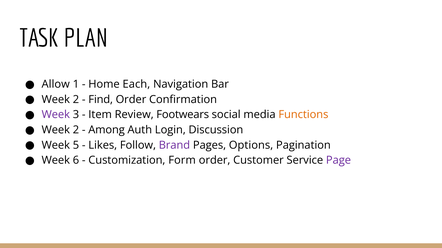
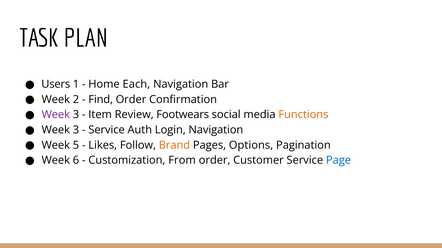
Allow: Allow -> Users (56, 84)
2: 2 -> 3 (76, 130)
Among: Among -> Service (107, 130)
Login Discussion: Discussion -> Navigation (216, 130)
Brand colour: purple -> orange (174, 145)
Form: Form -> From (182, 161)
Page colour: purple -> blue (338, 161)
